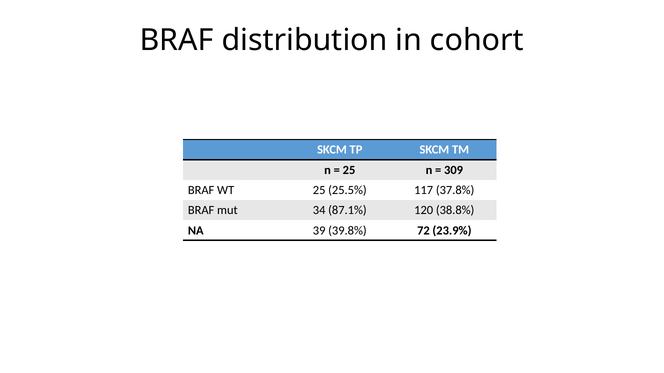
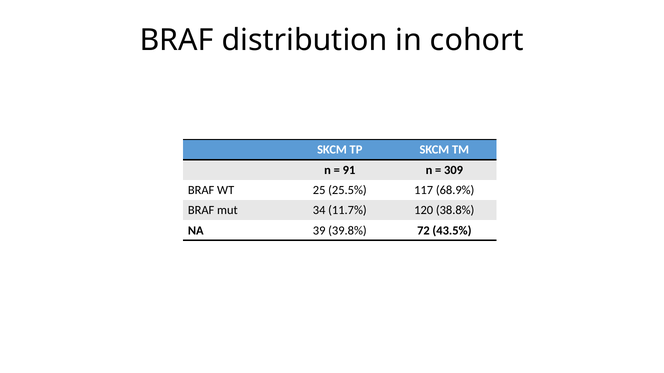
25: 25 -> 91 (349, 170)
37.8%: 37.8% -> 68.9% (455, 190)
87.1%: 87.1% -> 11.7% (347, 211)
23.9%: 23.9% -> 43.5% (452, 231)
